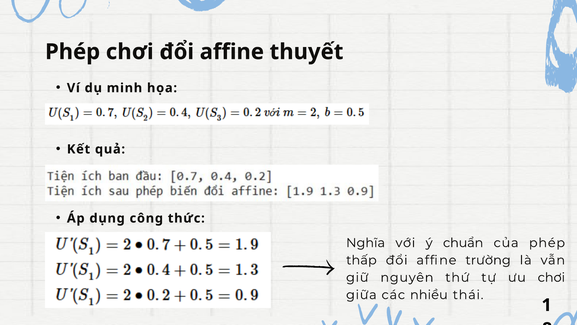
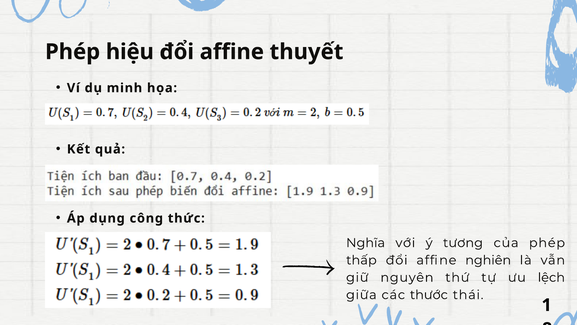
Phép chơi: chơi -> hiệu (130, 52)
chuẩn: chuẩn -> tương (463, 243)
trường: trường -> nghiên (488, 260)
ưu chơi: chơi -> lệch (551, 277)
nhiều: nhiều -> thước (429, 294)
